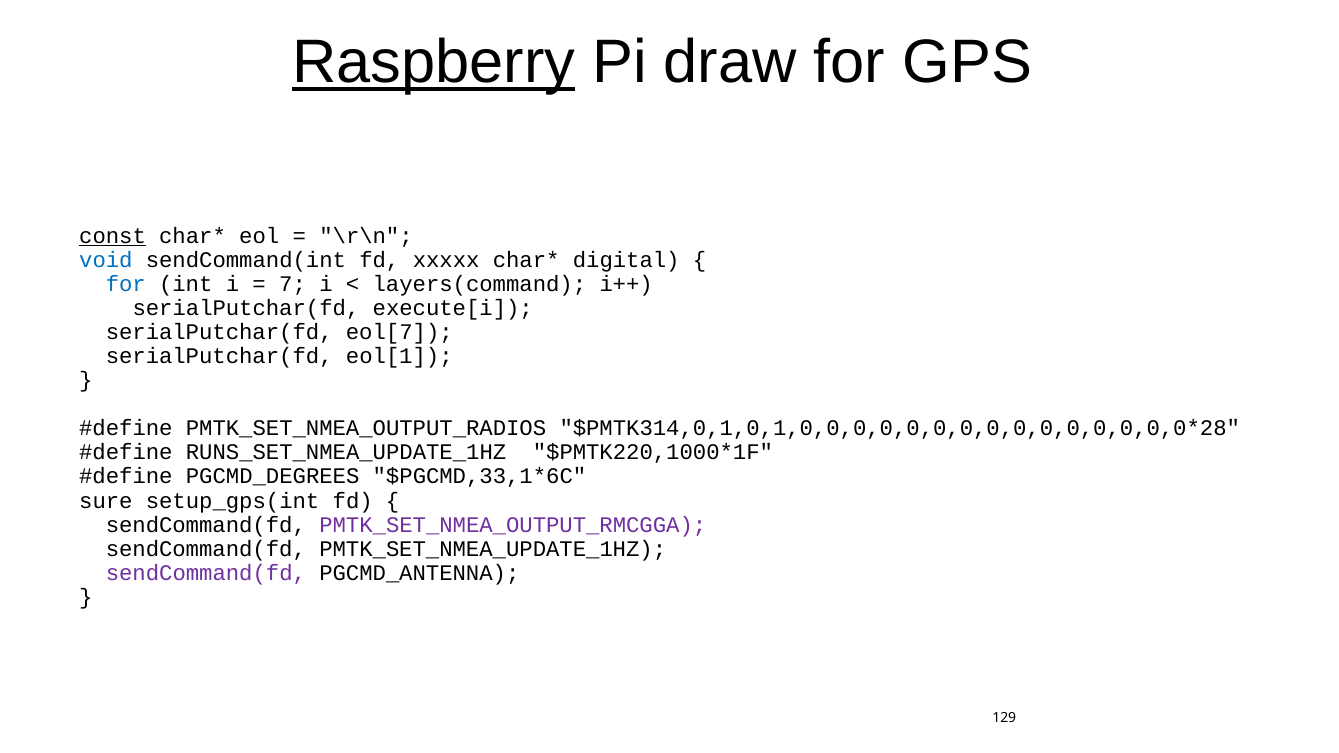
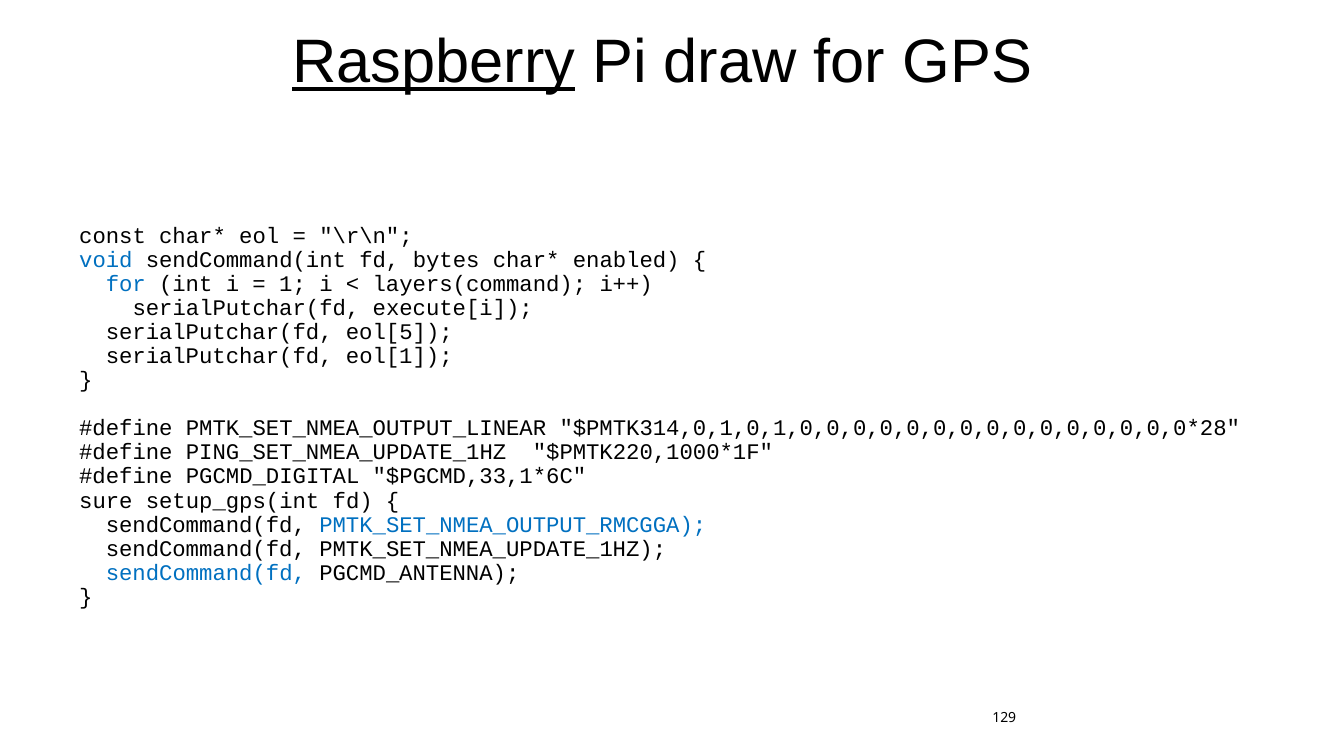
const underline: present -> none (113, 236)
xxxxx: xxxxx -> bytes (446, 260)
digital: digital -> enabled (626, 260)
7: 7 -> 1 (293, 284)
eol[7: eol[7 -> eol[5 (399, 332)
PMTK_SET_NMEA_OUTPUT_RADIOS: PMTK_SET_NMEA_OUTPUT_RADIOS -> PMTK_SET_NMEA_OUTPUT_LINEAR (366, 429)
RUNS_SET_NMEA_UPDATE_1HZ: RUNS_SET_NMEA_UPDATE_1HZ -> PING_SET_NMEA_UPDATE_1HZ (346, 453)
PGCMD_DEGREES: PGCMD_DEGREES -> PGCMD_DIGITAL (273, 477)
PMTK_SET_NMEA_OUTPUT_RMCGGA colour: purple -> blue (513, 525)
sendCommand(fd colour: purple -> blue (206, 573)
